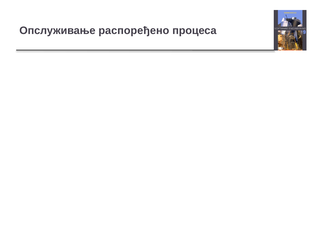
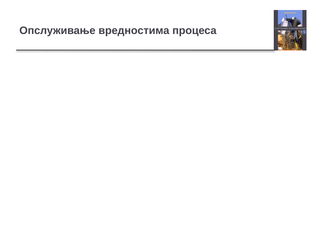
распоређено: распоређено -> вредностима (134, 31)
